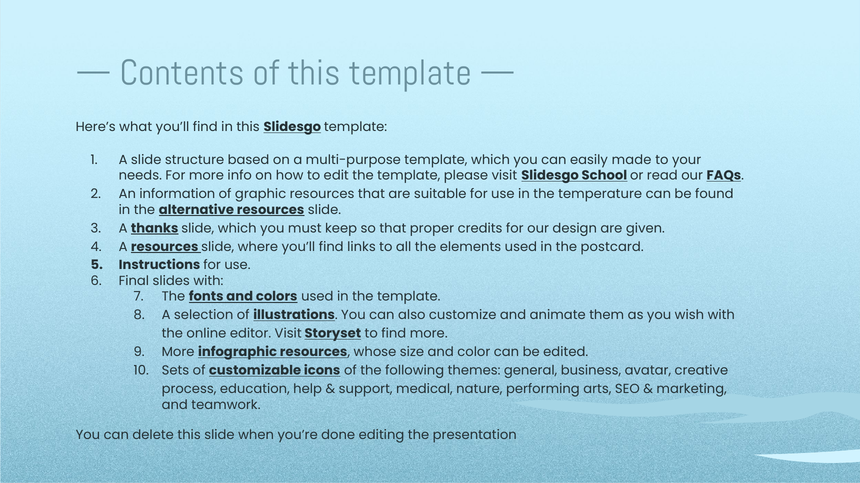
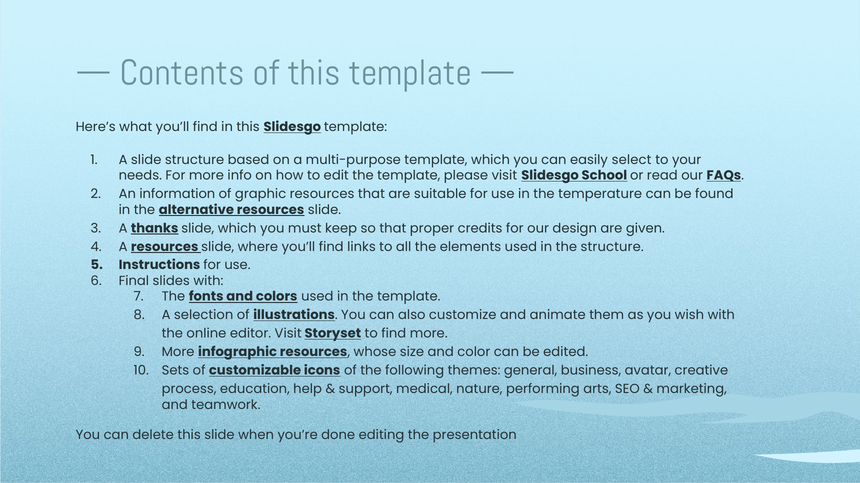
made: made -> select (632, 160)
the postcard: postcard -> structure (612, 247)
